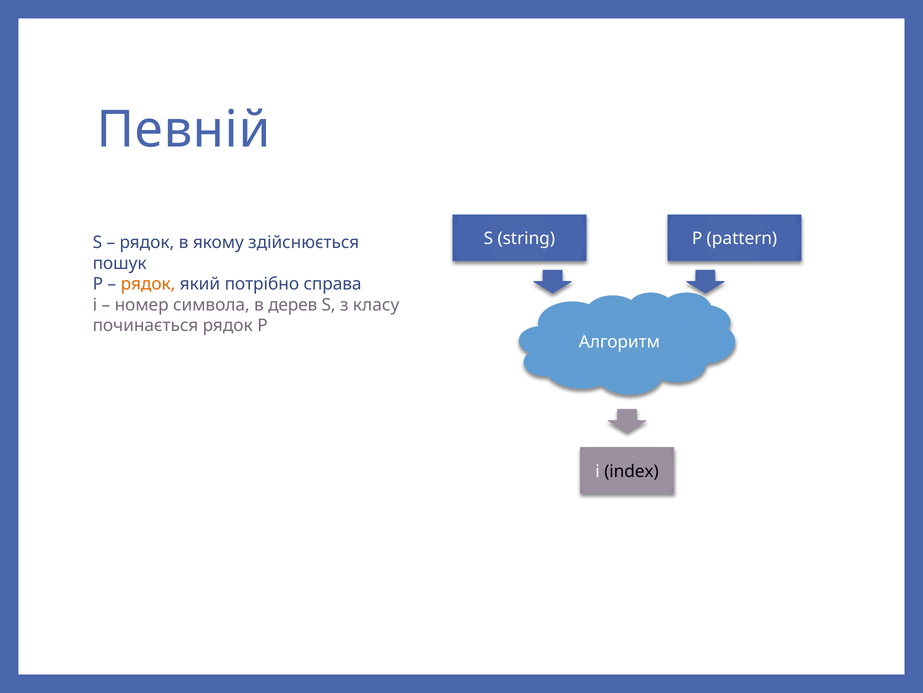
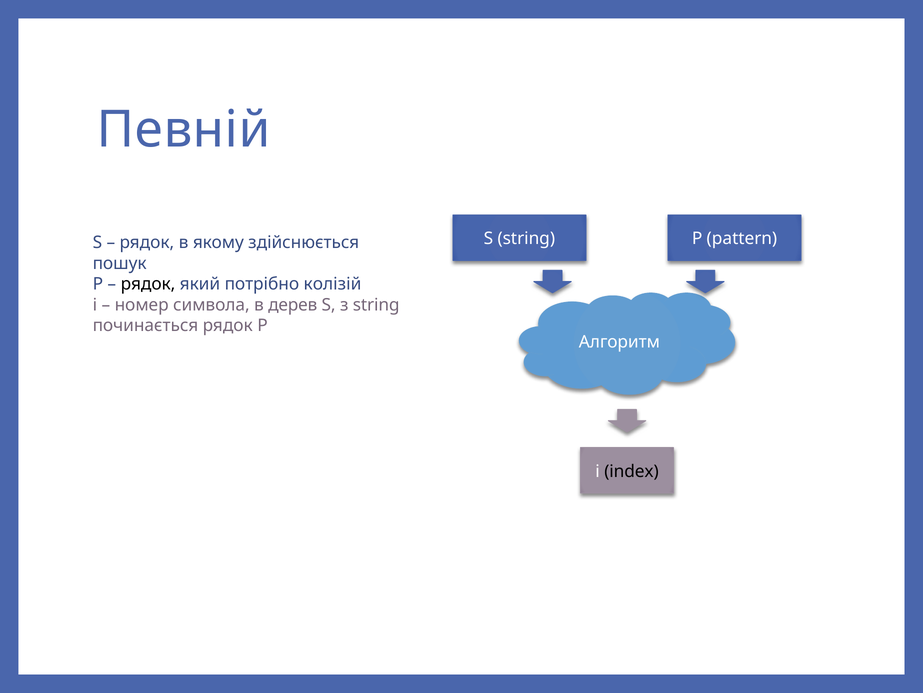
рядок colour: orange -> black (148, 284)
справа: справа -> колізій (332, 284)
з класу: класу -> string (376, 305)
